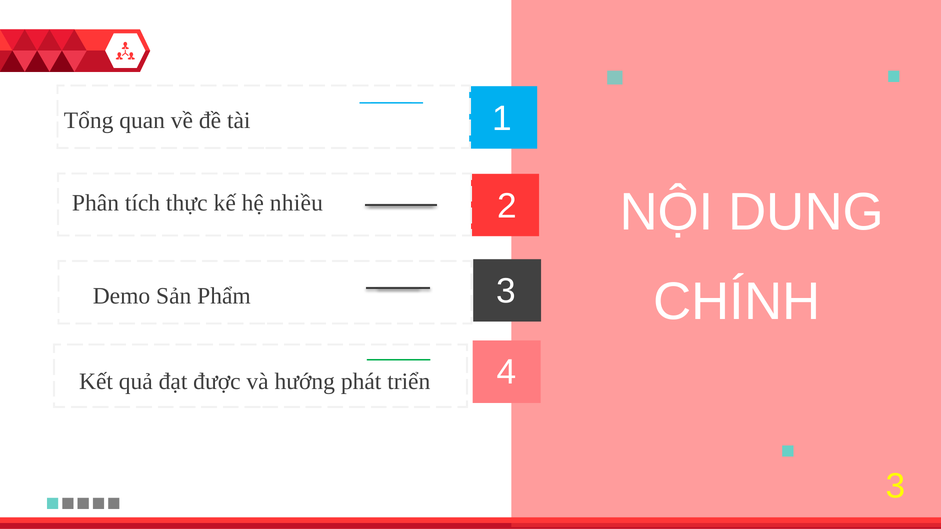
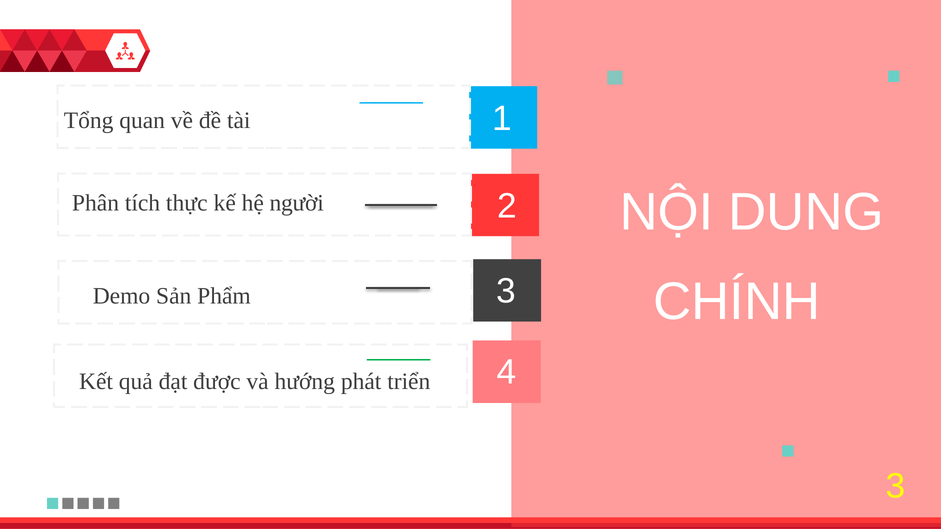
nhiều: nhiều -> người (297, 203)
